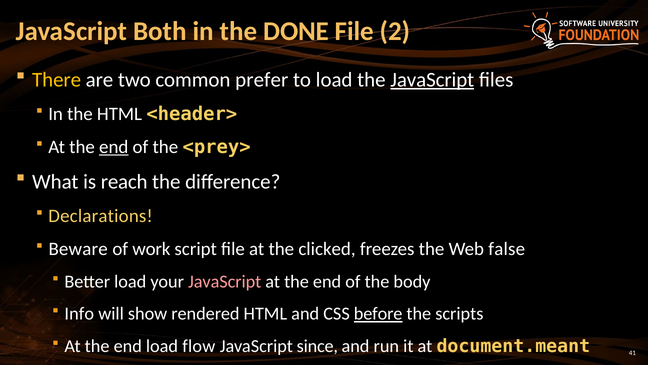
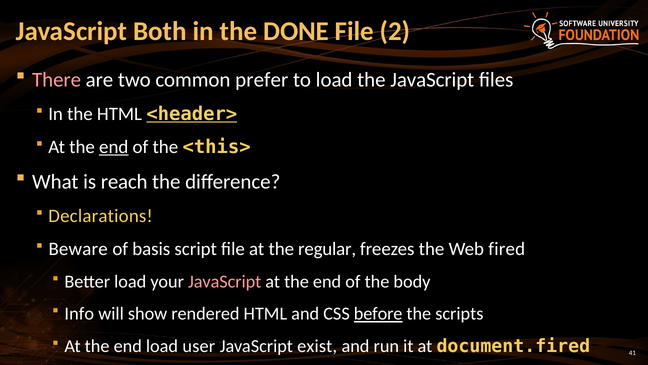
There colour: yellow -> pink (57, 80)
JavaScript underline: present -> none (432, 80)
<header> underline: none -> present (192, 114)
<prey>: <prey> -> <this> (217, 147)
work: work -> basis (151, 249)
clicked: clicked -> regular (327, 249)
false: false -> fired (507, 249)
flow: flow -> user (199, 346)
since: since -> exist (317, 346)
document.meant: document.meant -> document.fired (513, 346)
